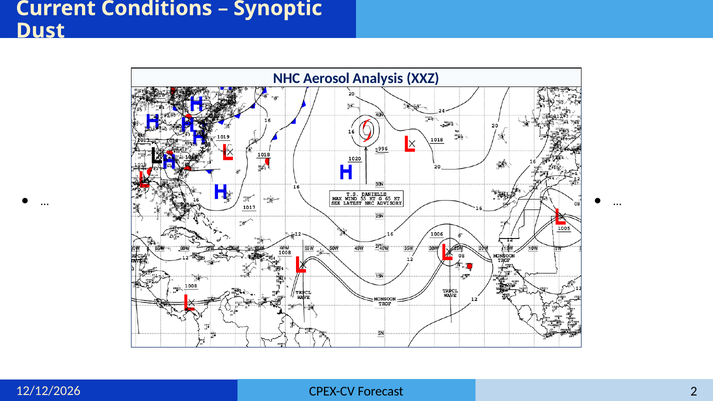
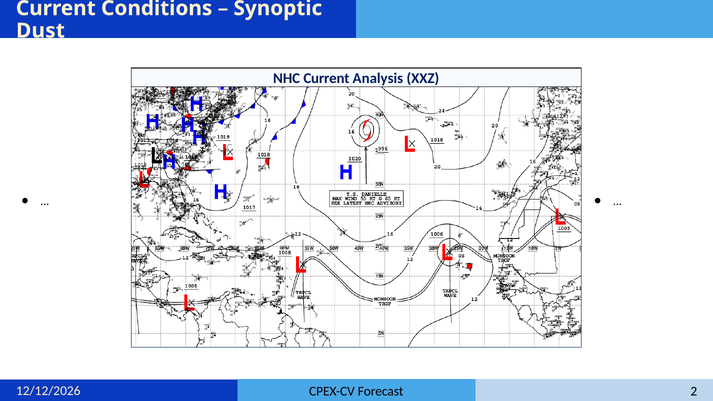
NHC Aerosol: Aerosol -> Current (326, 78)
